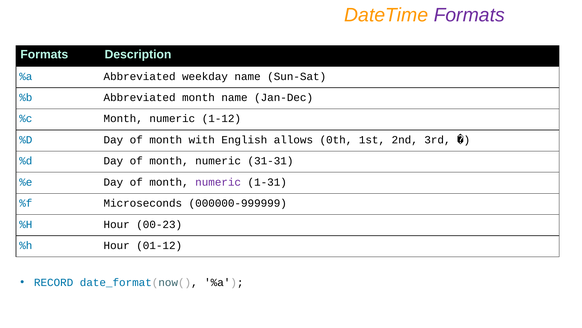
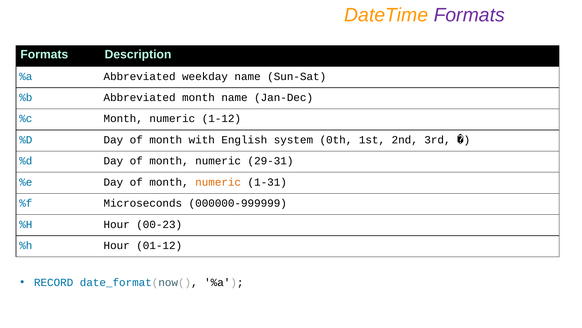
allows: allows -> system (293, 140)
31-31: 31-31 -> 29-31 (270, 161)
numeric colour: purple -> orange (218, 182)
